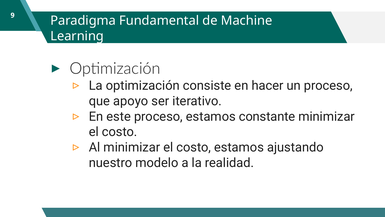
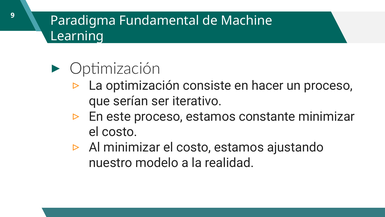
apoyo: apoyo -> serían (131, 101)
